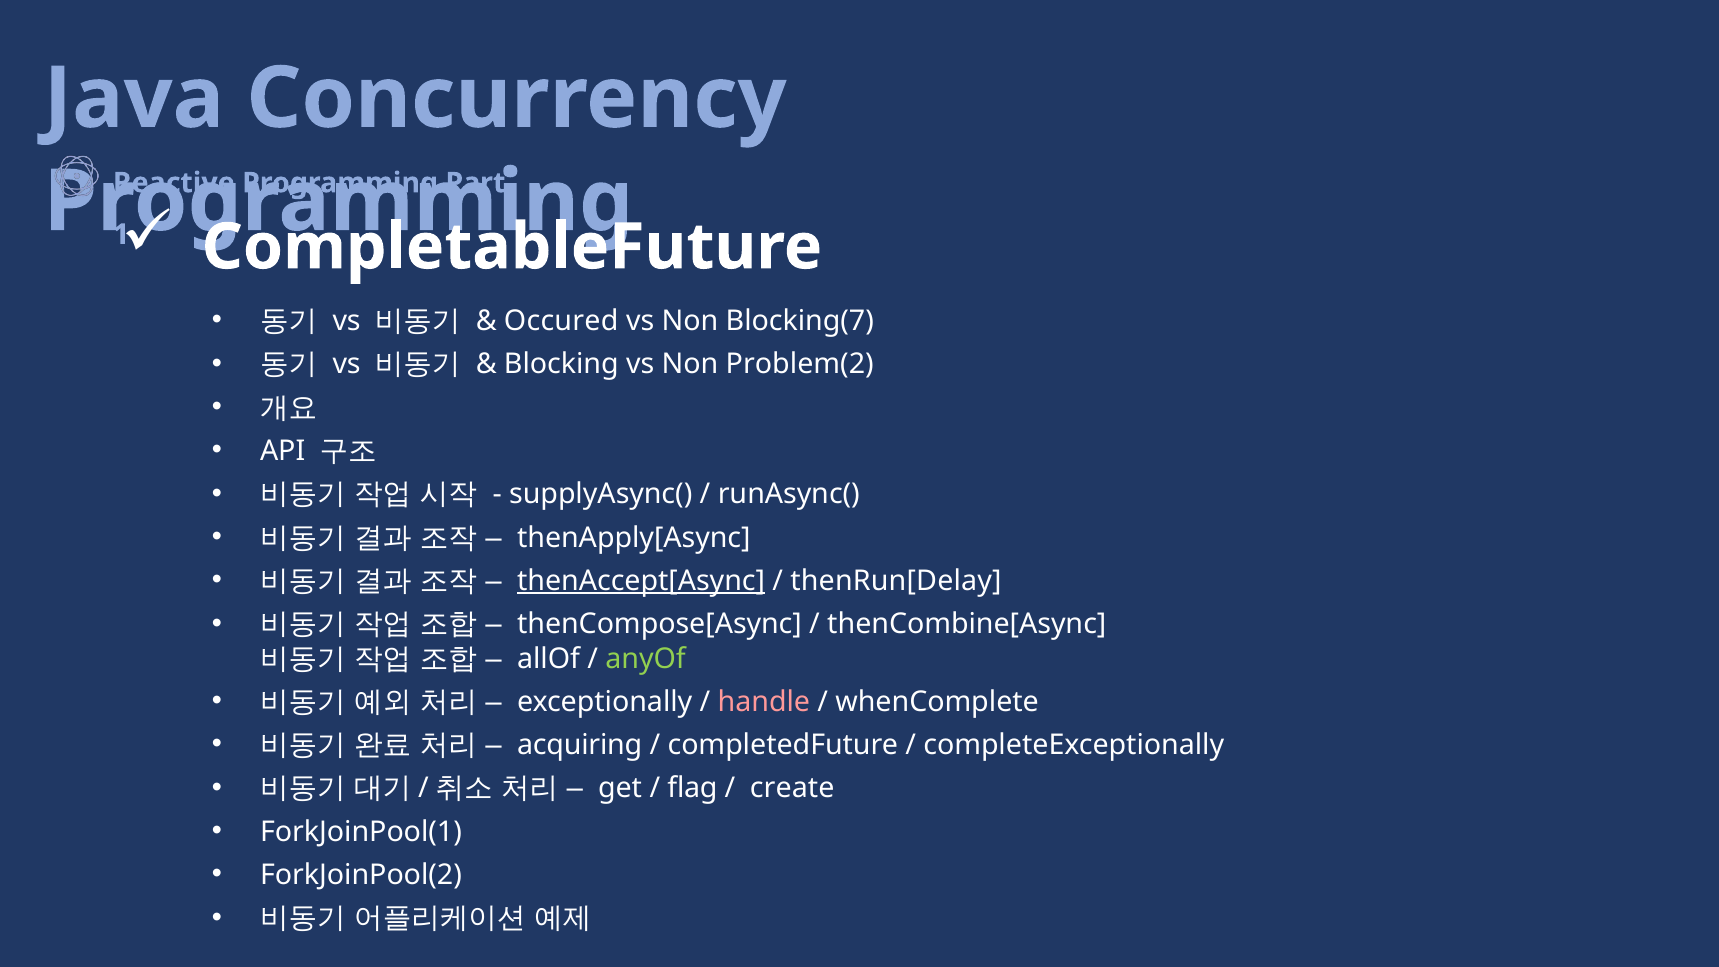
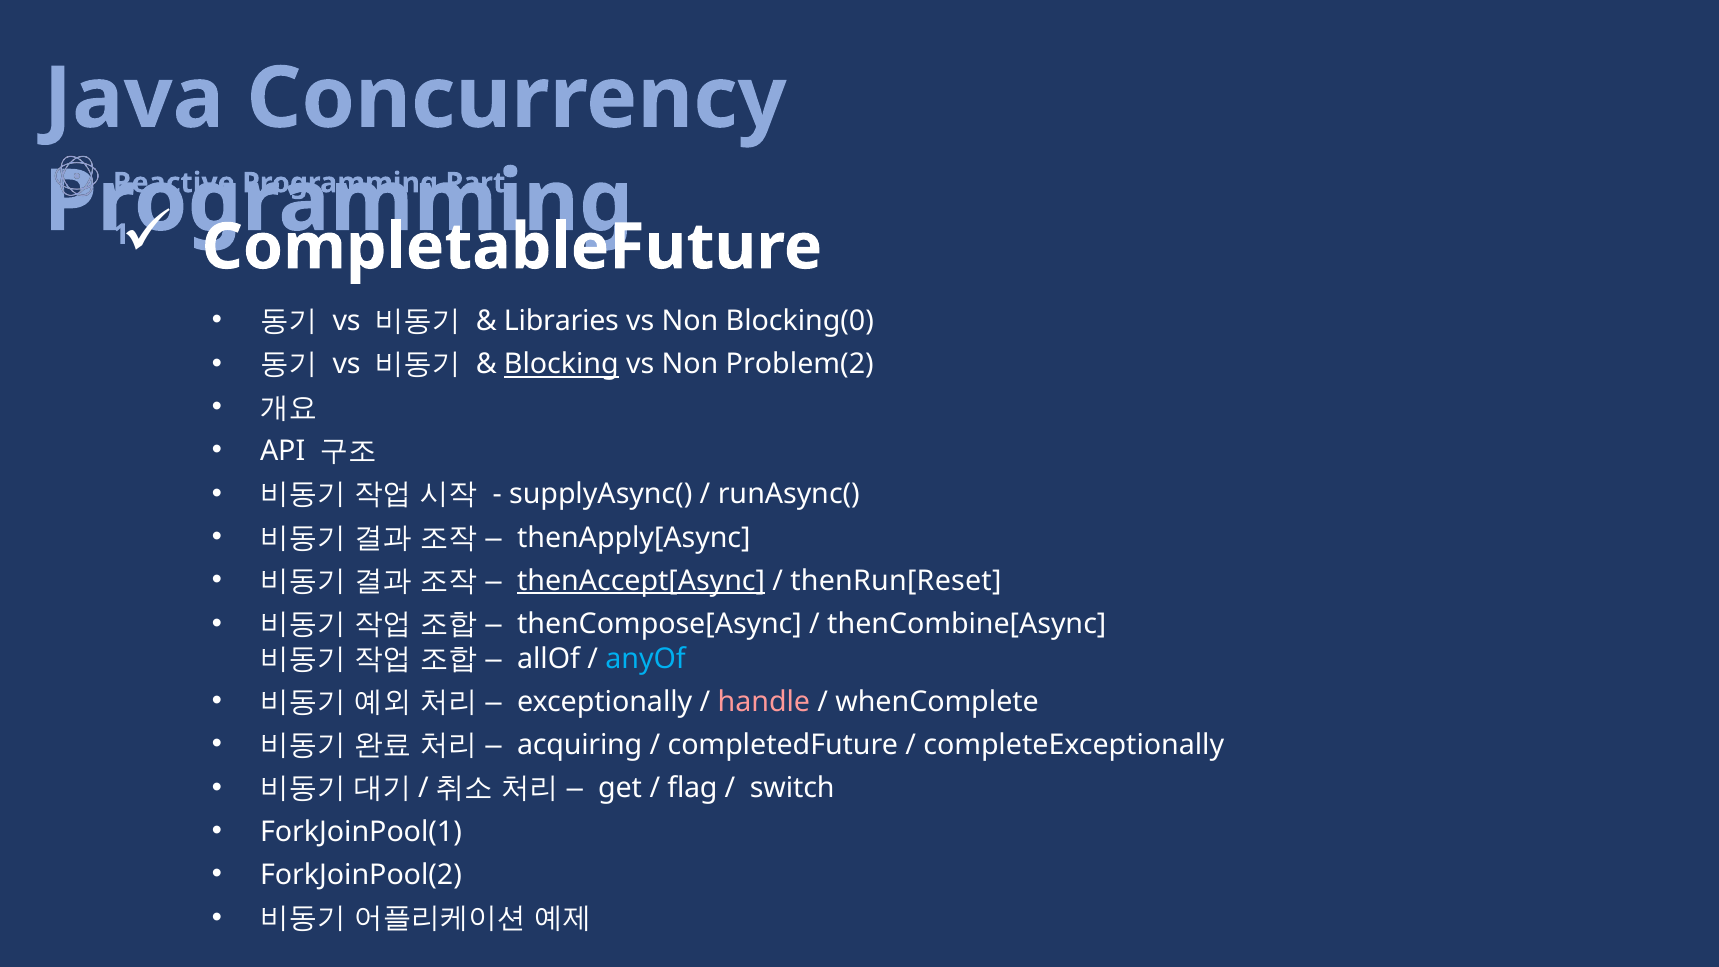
Occured: Occured -> Libraries (561, 321)
Blocking(7: Blocking(7 -> Blocking(0 (800, 321)
Blocking underline: none -> present (561, 364)
thenRun[Delay: thenRun[Delay -> thenRun[Reset (896, 581)
anyOf colour: light green -> light blue (646, 659)
create: create -> switch (792, 788)
